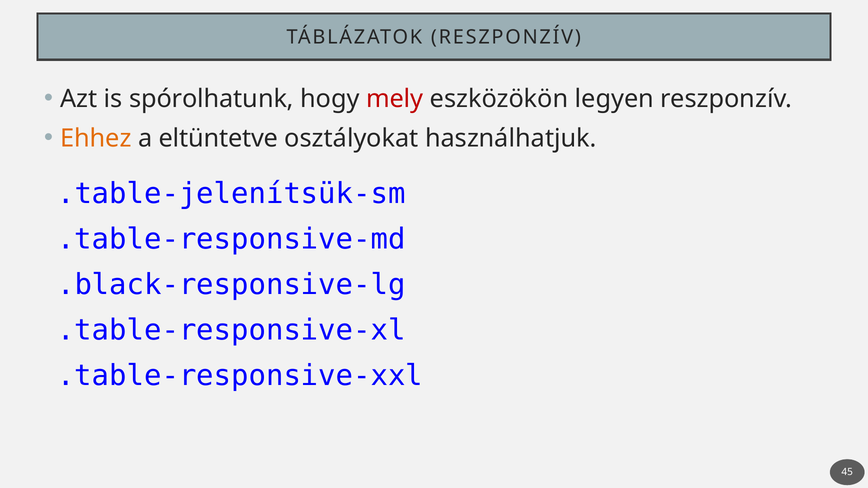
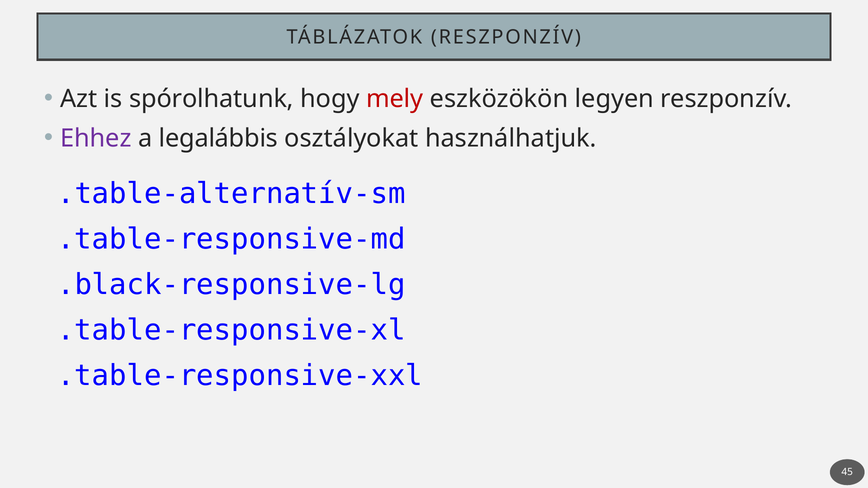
Ehhez colour: orange -> purple (96, 138)
eltüntetve: eltüntetve -> legalábbis (218, 138)
.table-jelenítsük-sm: .table-jelenítsük-sm -> .table-alternatív-sm (231, 194)
